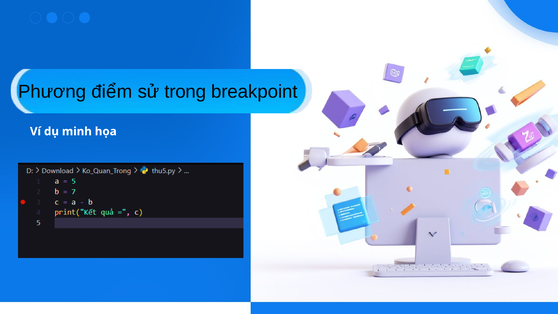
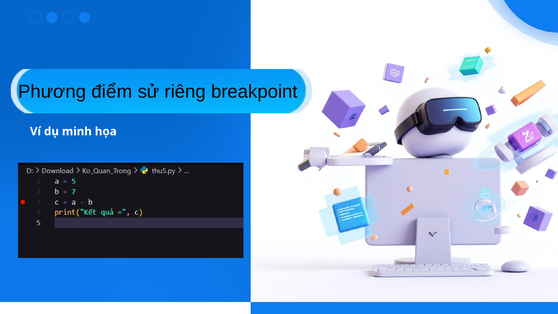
trong: trong -> riêng (185, 92)
